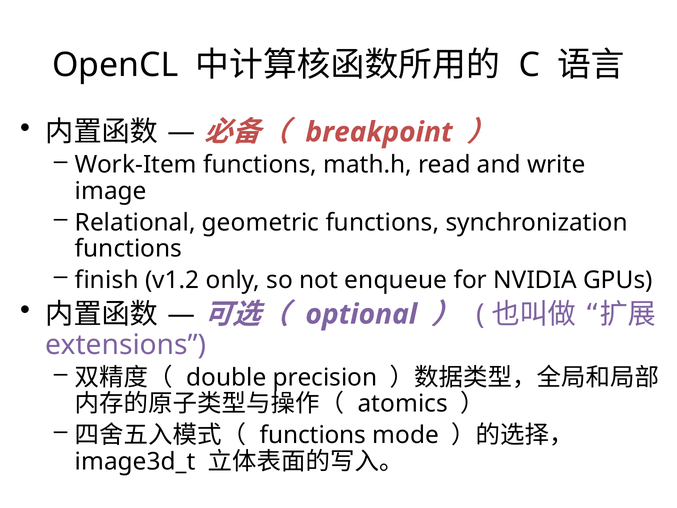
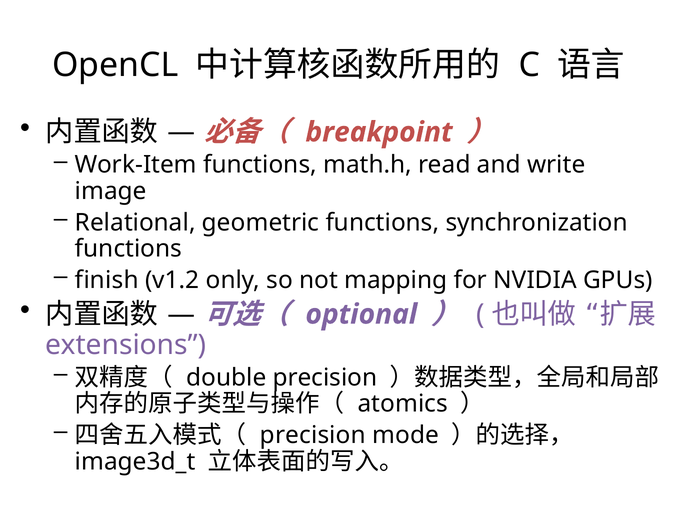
enqueue: enqueue -> mapping (396, 280)
functions: functions -> precision (313, 435)
